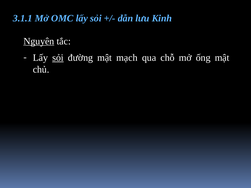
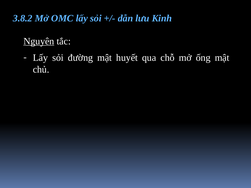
3.1.1: 3.1.1 -> 3.8.2 (23, 18)
sỏi underline: present -> none (58, 58)
mạch: mạch -> huyết (127, 58)
